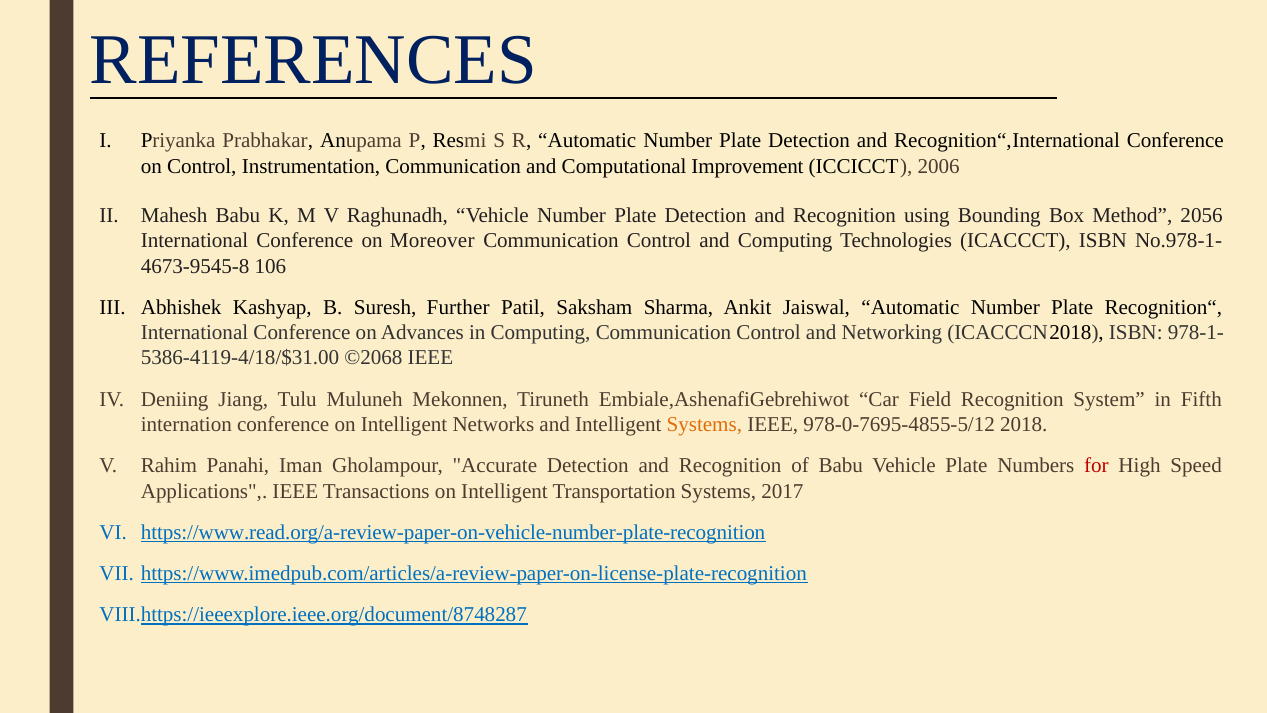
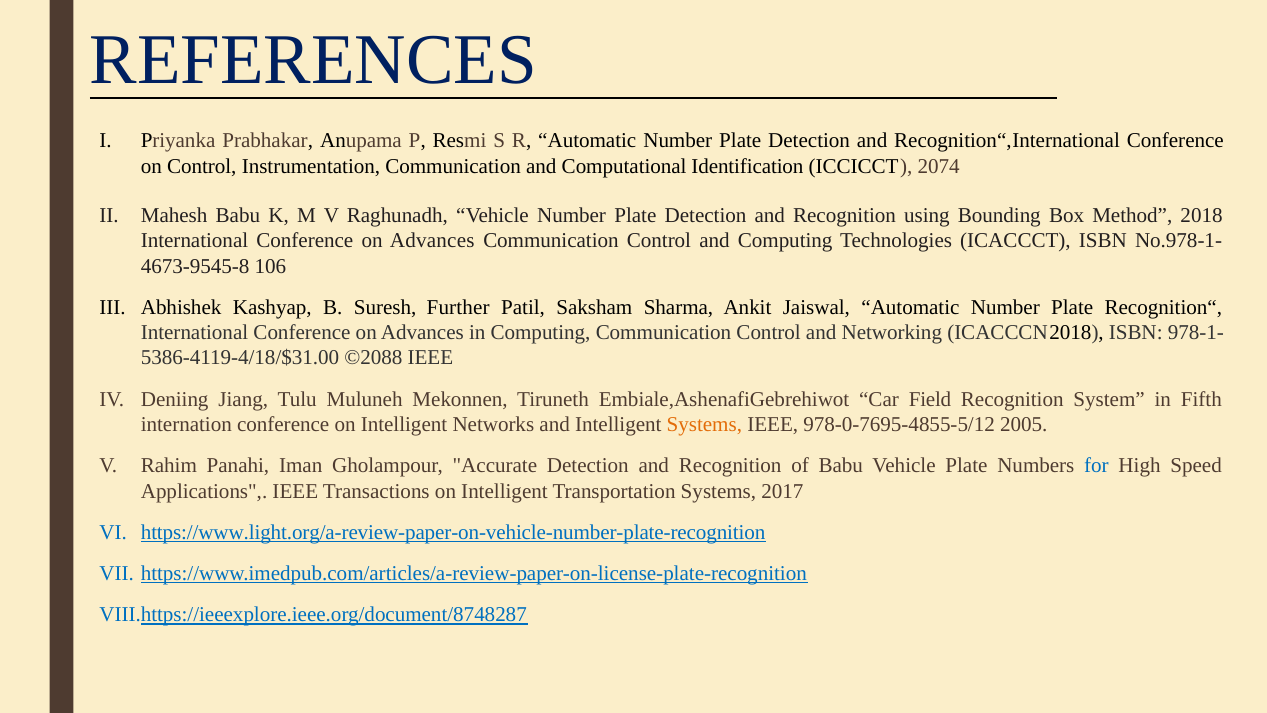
Improvement: Improvement -> Identification (747, 166)
2006: 2006 -> 2074 (939, 166)
2056: 2056 -> 2018 (1202, 215)
Moreover: Moreover -> Advances (432, 241)
©2068: ©2068 -> ©2088 (373, 358)
2018: 2018 -> 2005 (1024, 424)
for colour: red -> blue (1096, 466)
https://www.read.org/a-review-paper-on-vehicle-number-plate-recognition: https://www.read.org/a-review-paper-on-vehicle-number-plate-recognition -> https://www.light.org/a-review-paper-on-vehicle-number-plate-recognition (453, 532)
